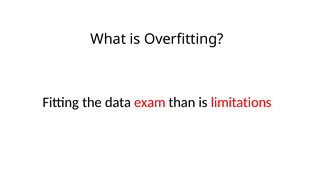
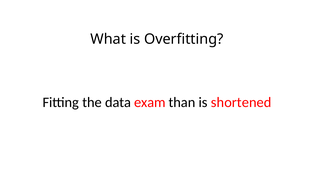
limitations: limitations -> shortened (241, 102)
